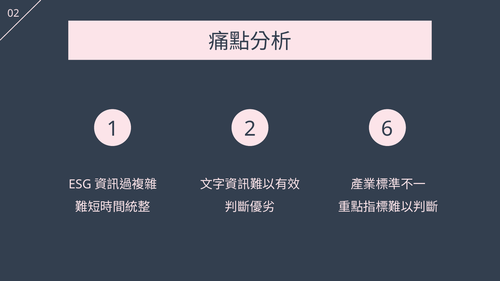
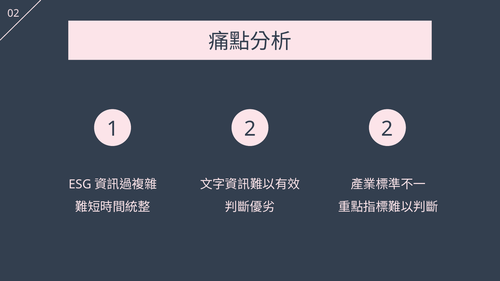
2 6: 6 -> 2 (387, 129)
